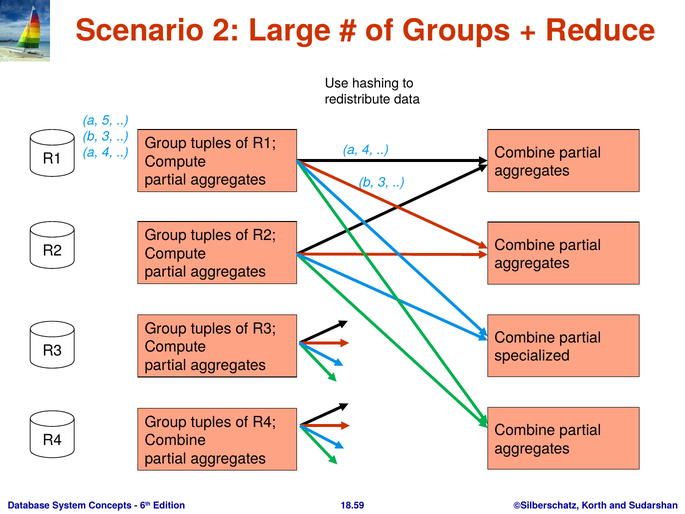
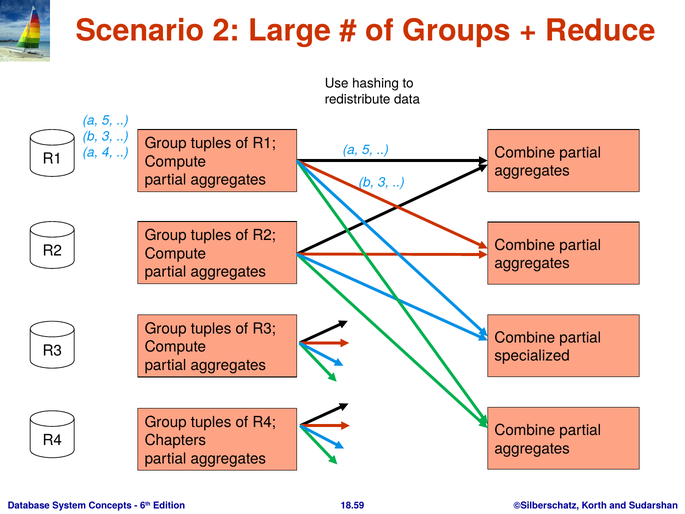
4: 4 -> 5 (368, 150)
Combine: Combine -> Chapters (175, 440)
